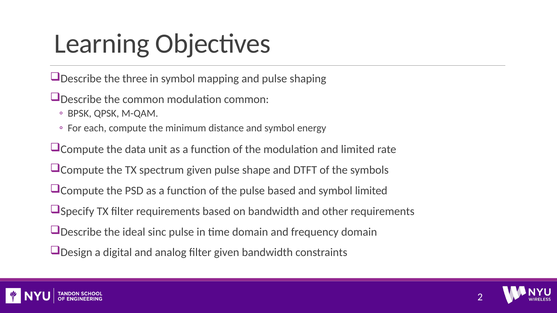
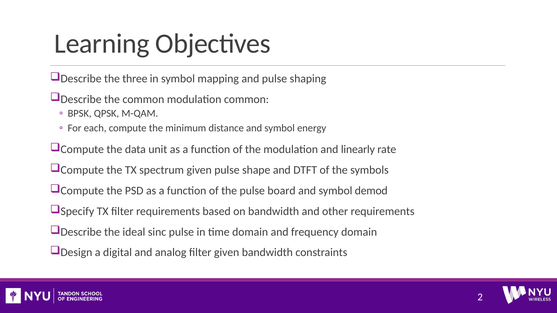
and limited: limited -> linearly (358, 149)
pulse based: based -> board (282, 191)
symbol limited: limited -> demod (371, 191)
